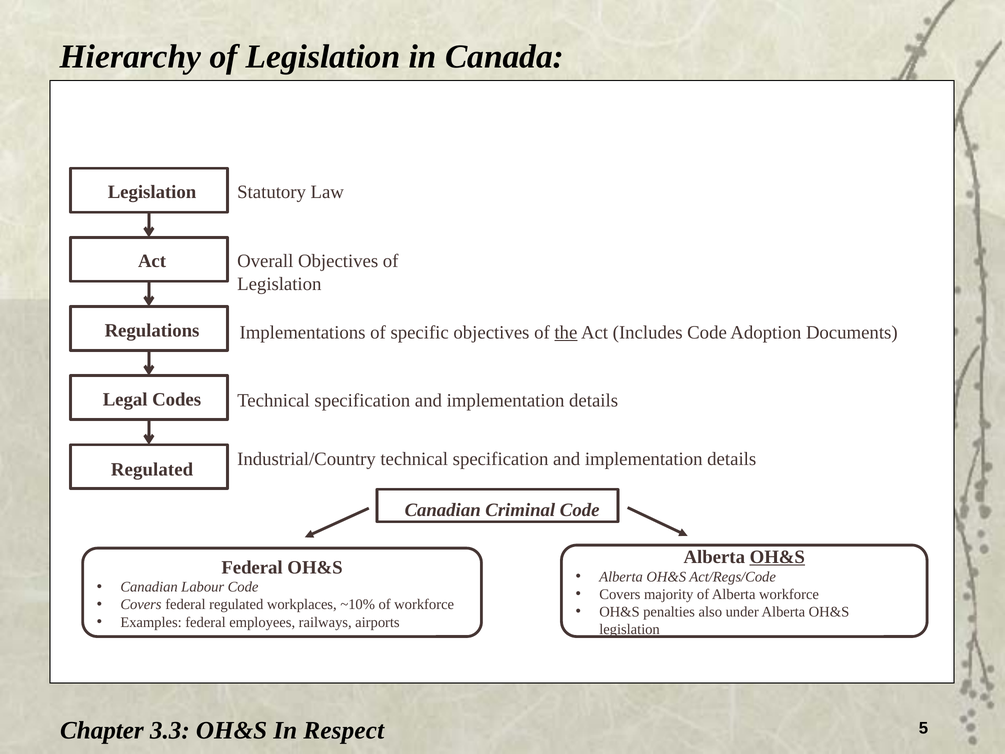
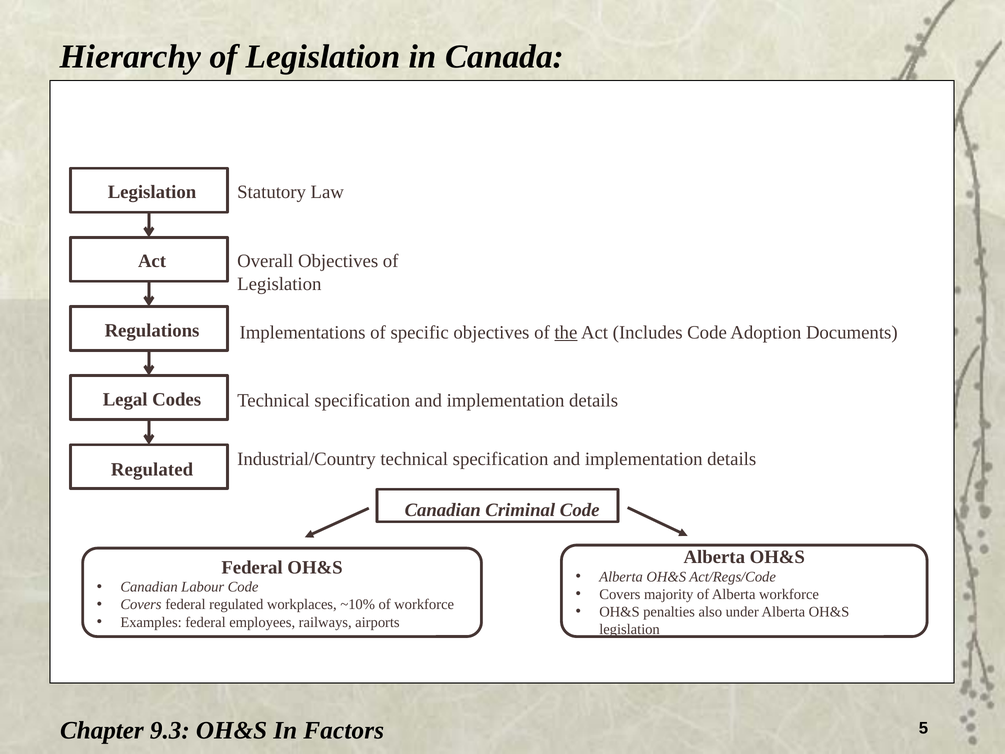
OH&S underline: present -> none (777, 557)
3.3: 3.3 -> 9.3 (170, 730)
Respect: Respect -> Factors (344, 730)
